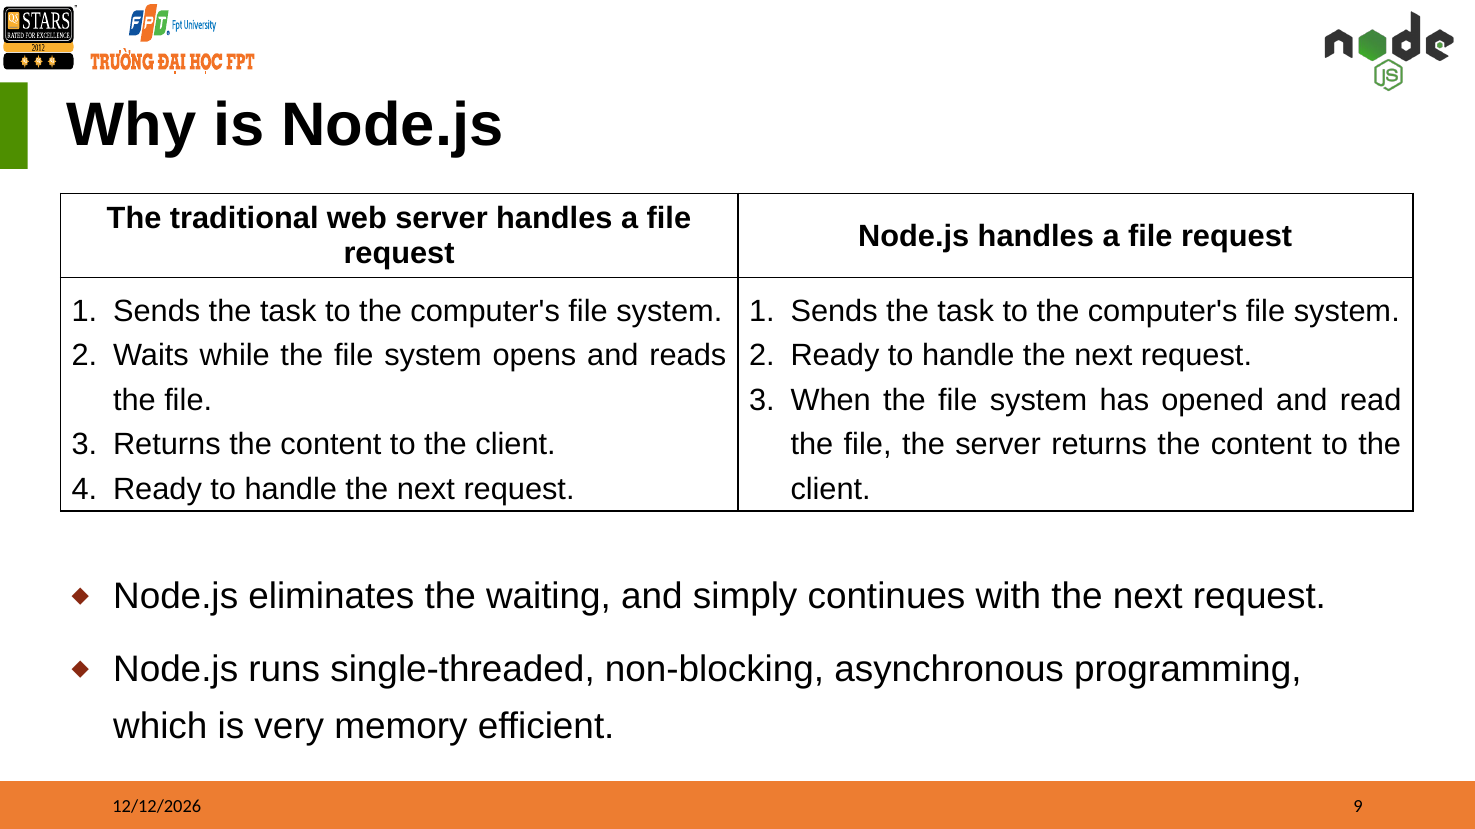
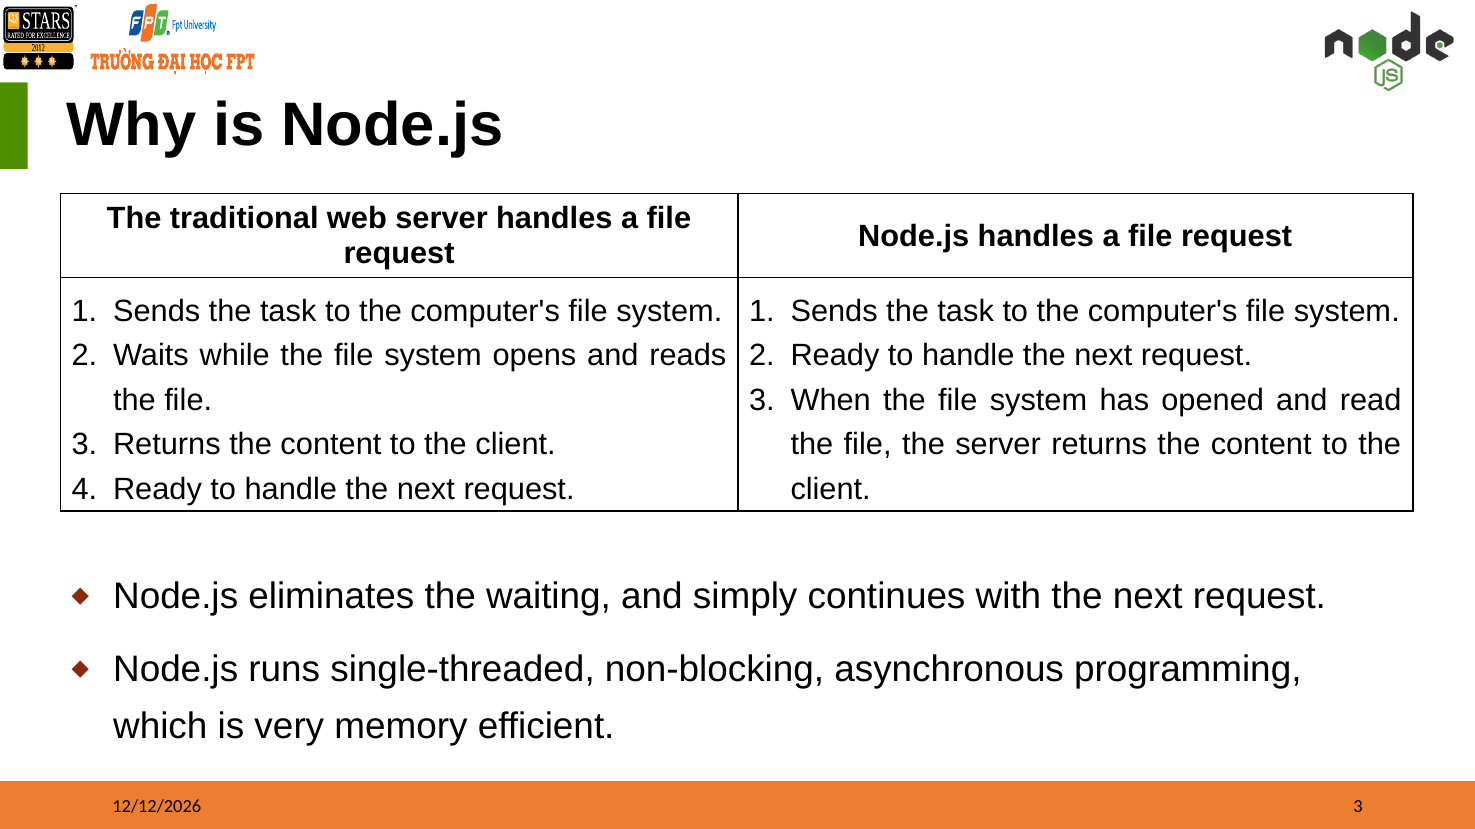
9: 9 -> 3 (1358, 807)
